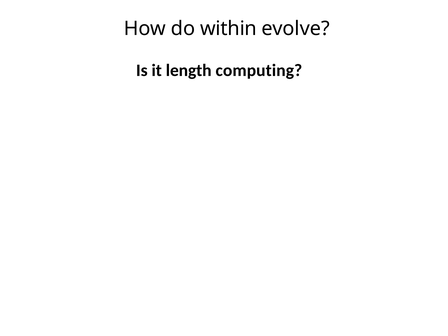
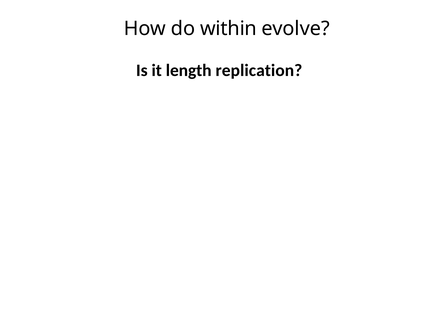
computing: computing -> replication (259, 70)
